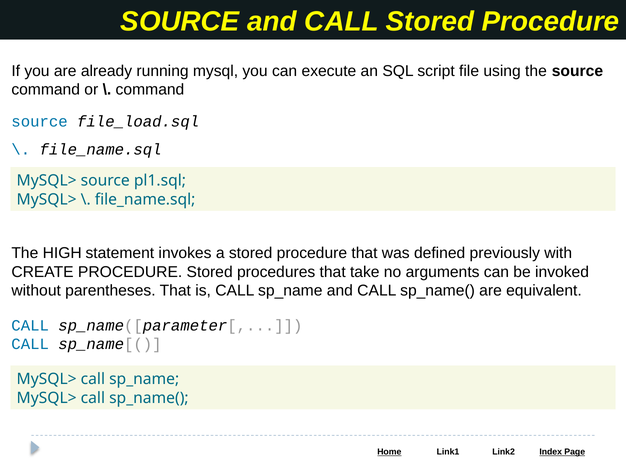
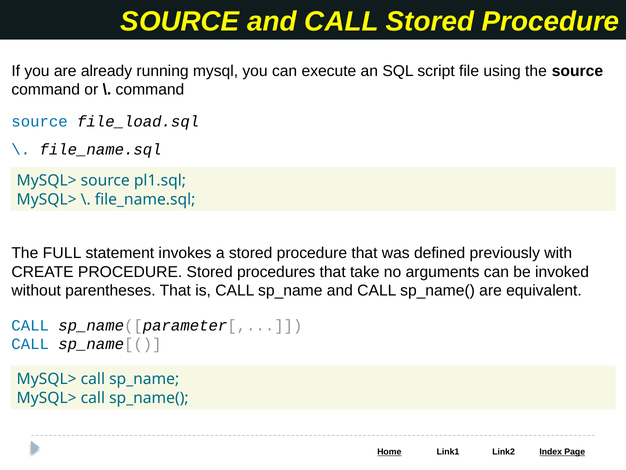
HIGH: HIGH -> FULL (62, 253)
